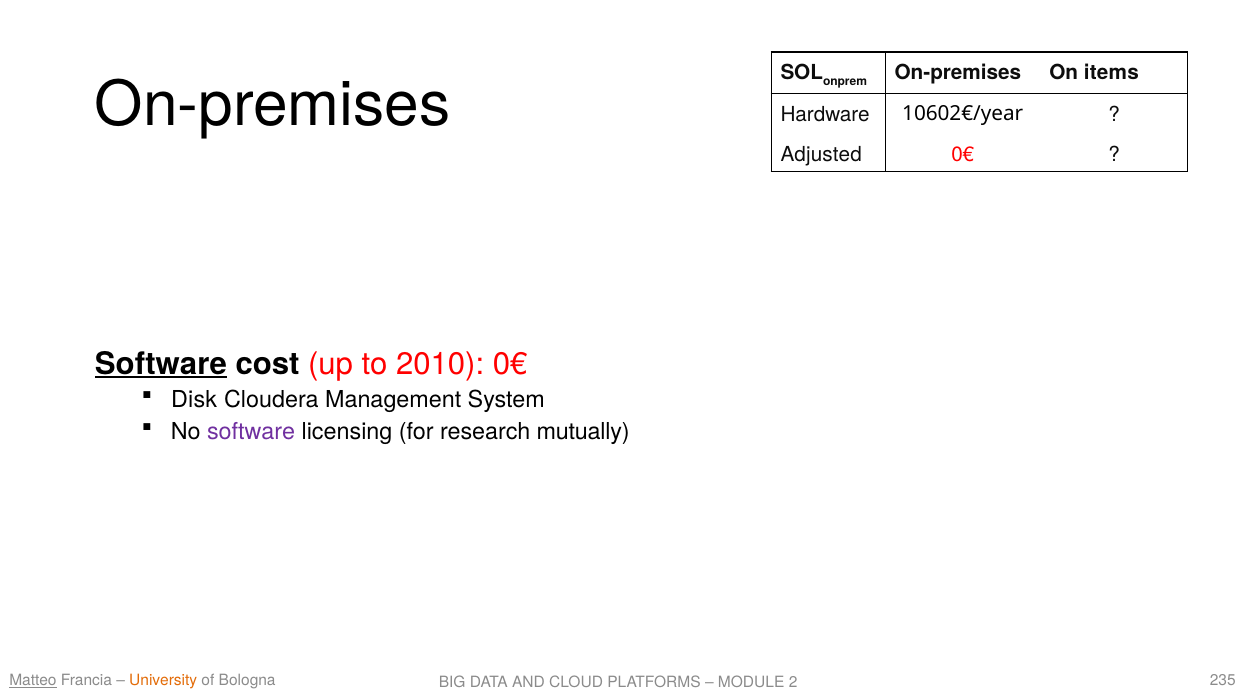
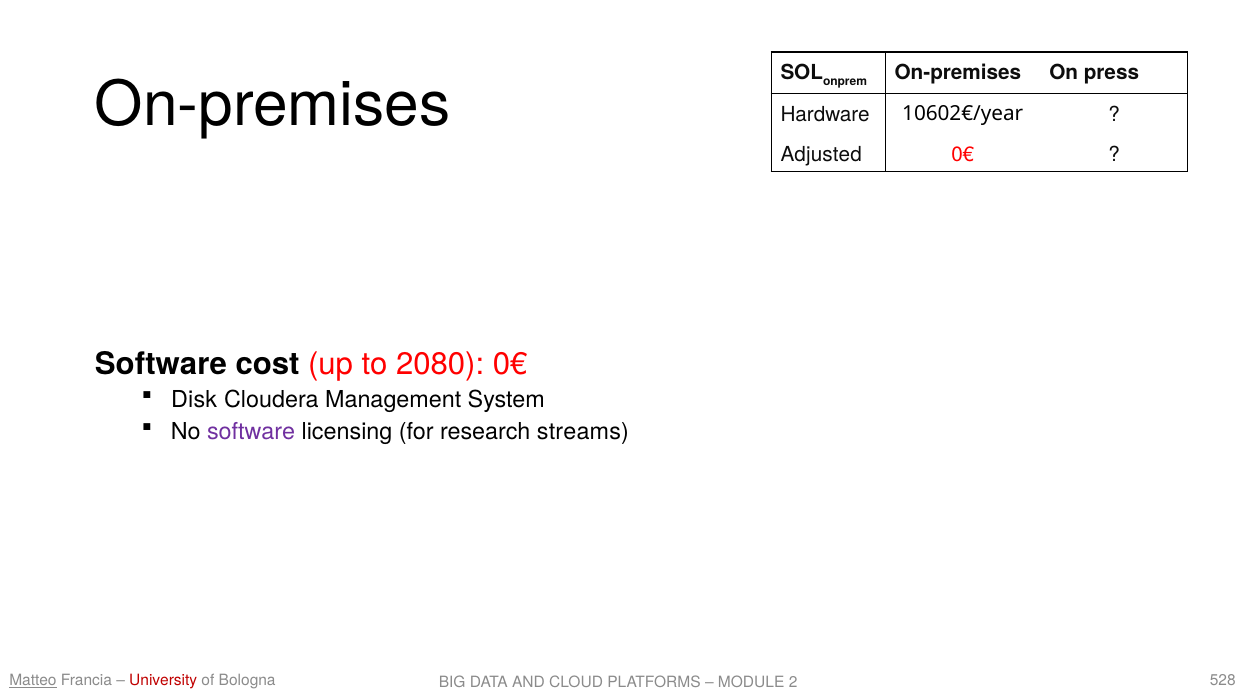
items: items -> press (1111, 73)
Software underline: present -> none (161, 364)
2010: 2010 -> 2080 (440, 364)
mutually: mutually -> streams (583, 432)
University colour: orange -> red (163, 681)
235: 235 -> 528 (1223, 681)
